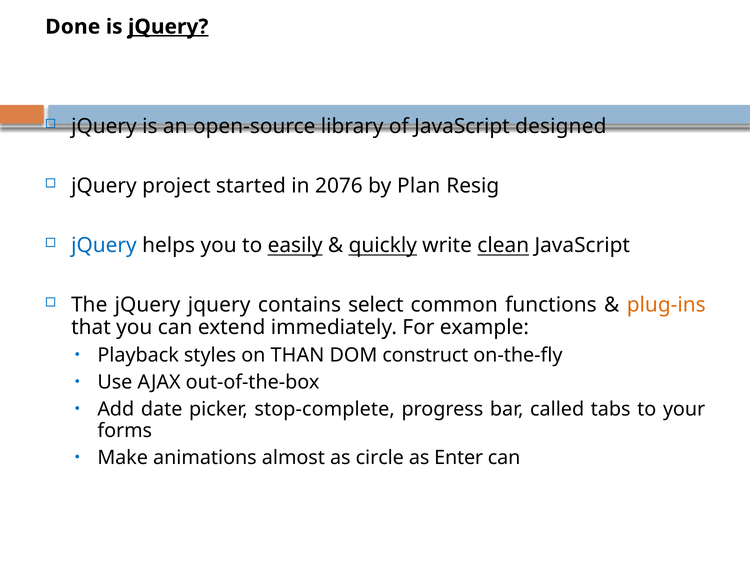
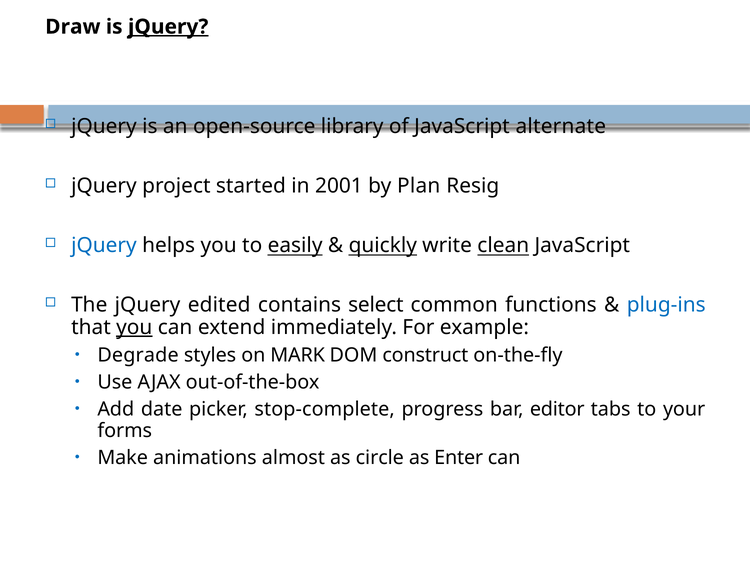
Done: Done -> Draw (73, 27)
designed: designed -> alternate (561, 126)
2076: 2076 -> 2001 (339, 186)
jQuery jquery: jquery -> edited (219, 305)
plug-ins colour: orange -> blue (666, 305)
you underline: none -> present (134, 328)
Playback: Playback -> Degrade (138, 355)
THAN: THAN -> MARK (298, 355)
called: called -> editor (557, 410)
